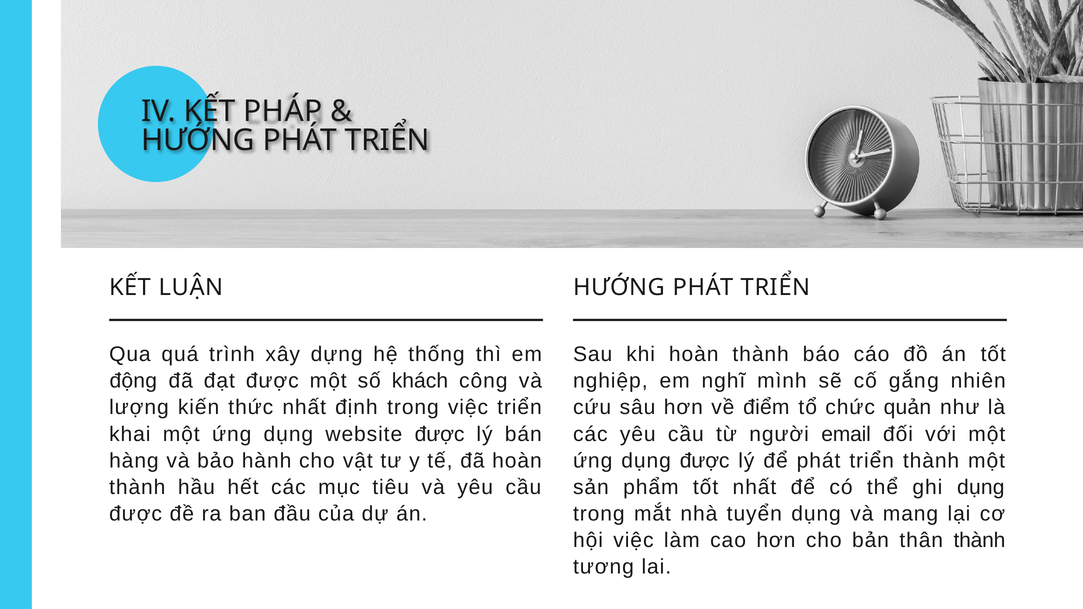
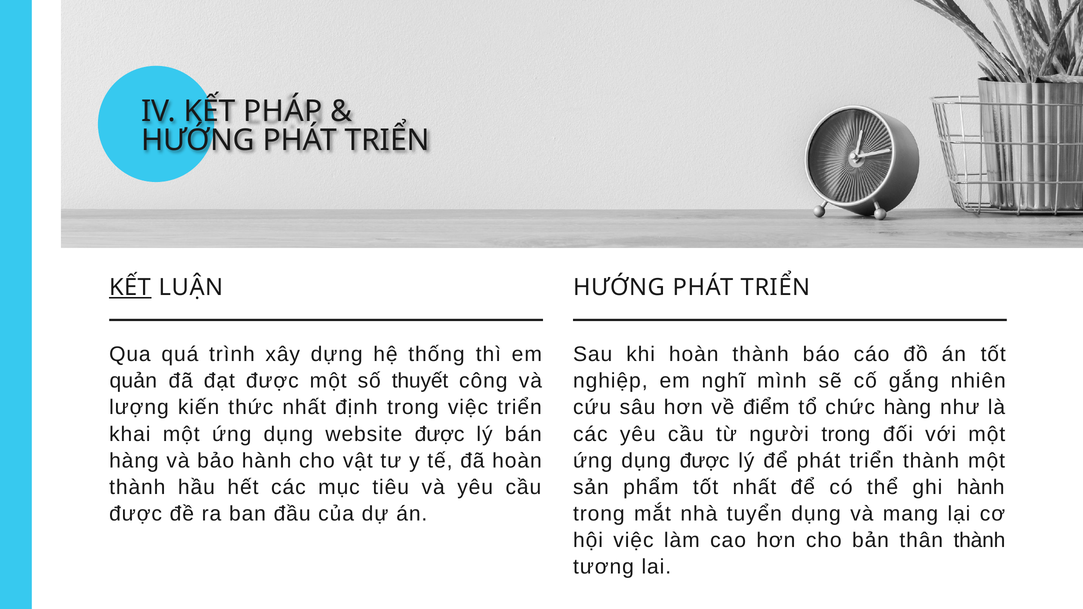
KẾT underline: none -> present (130, 288)
động: động -> quản (133, 381)
khách: khách -> thuyết (420, 381)
chức quản: quản -> hàng (907, 408)
người email: email -> trong (846, 434)
ghi dụng: dụng -> hành (981, 487)
